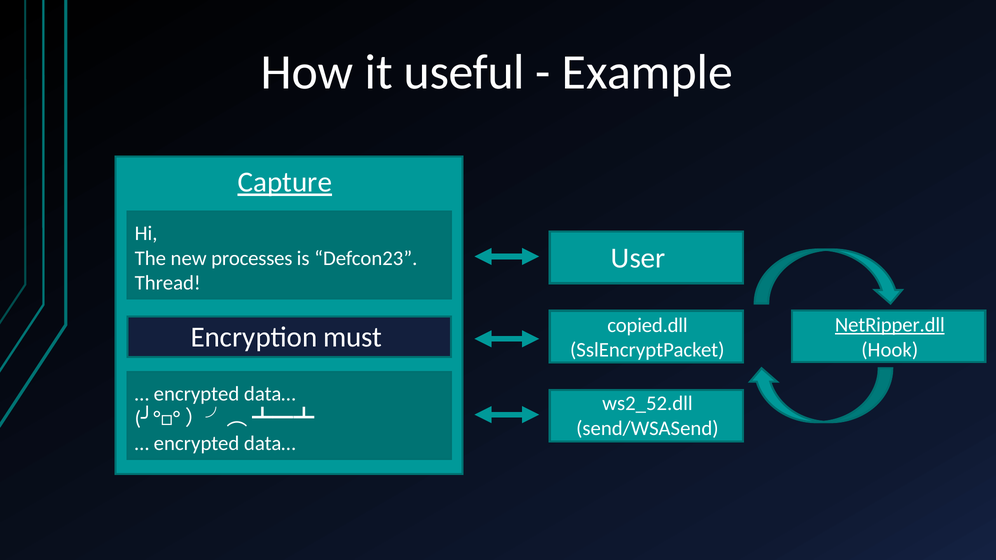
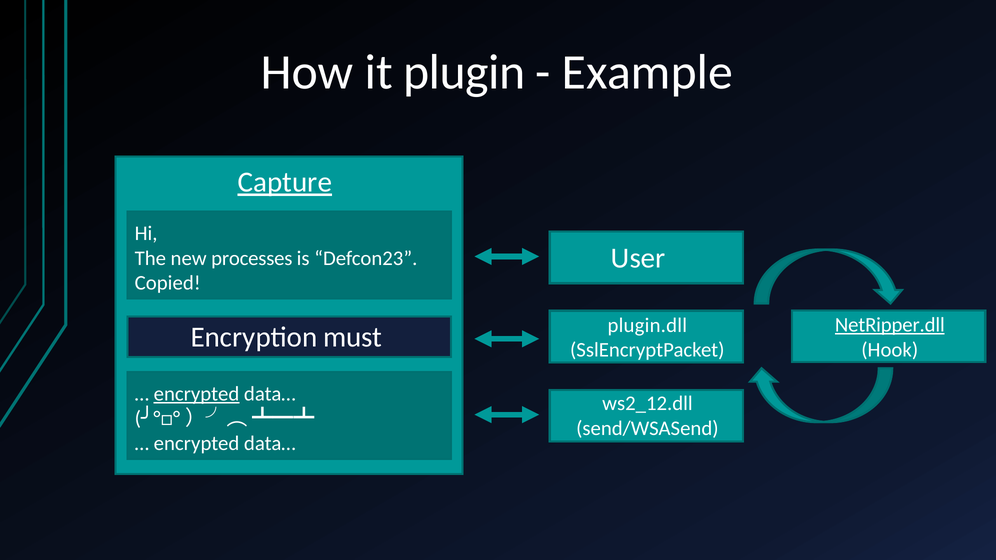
useful: useful -> plugin (464, 73)
Thread: Thread -> Copied (168, 283)
copied.dll: copied.dll -> plugin.dll (647, 325)
encrypted underline: none -> present (197, 394)
ws2_52.dll: ws2_52.dll -> ws2_12.dll (647, 404)
